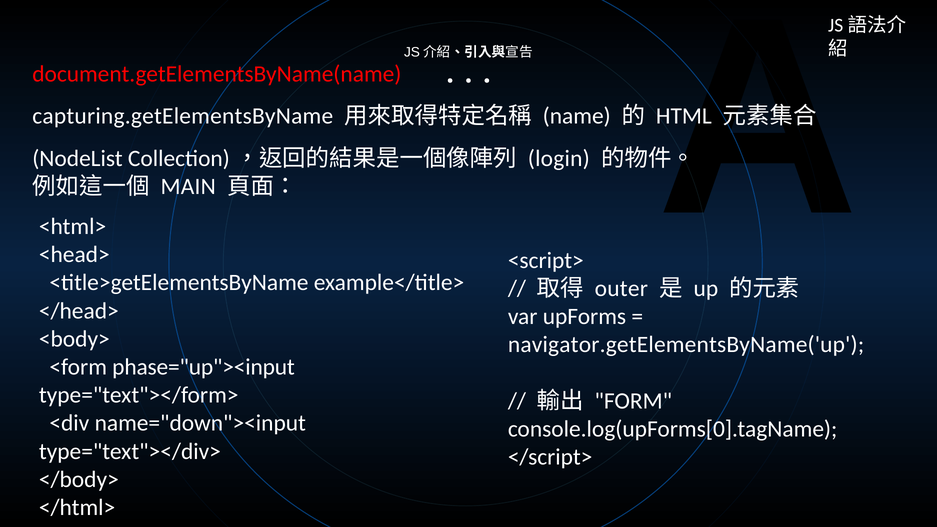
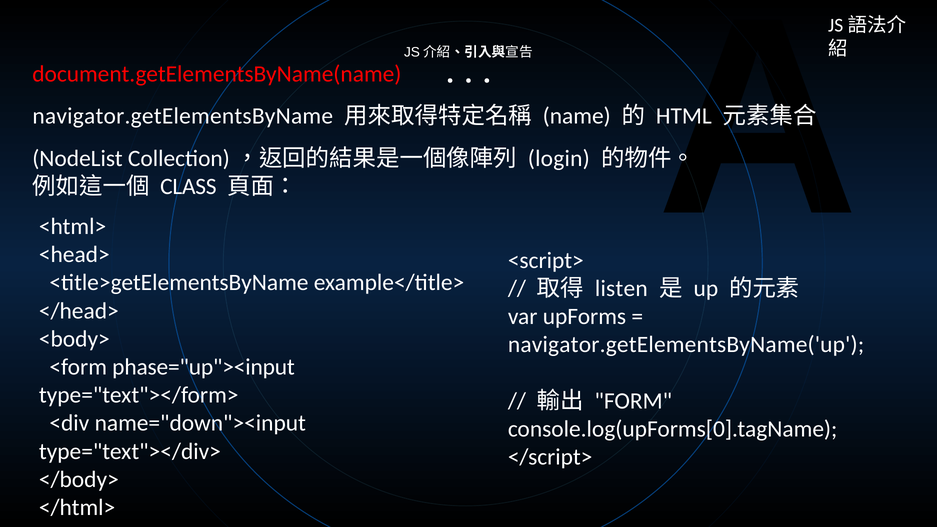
capturing.getElementsByName: capturing.getElementsByName -> navigator.getElementsByName (183, 116)
MAIN: MAIN -> CLASS (188, 187)
outer: outer -> listen (621, 289)
